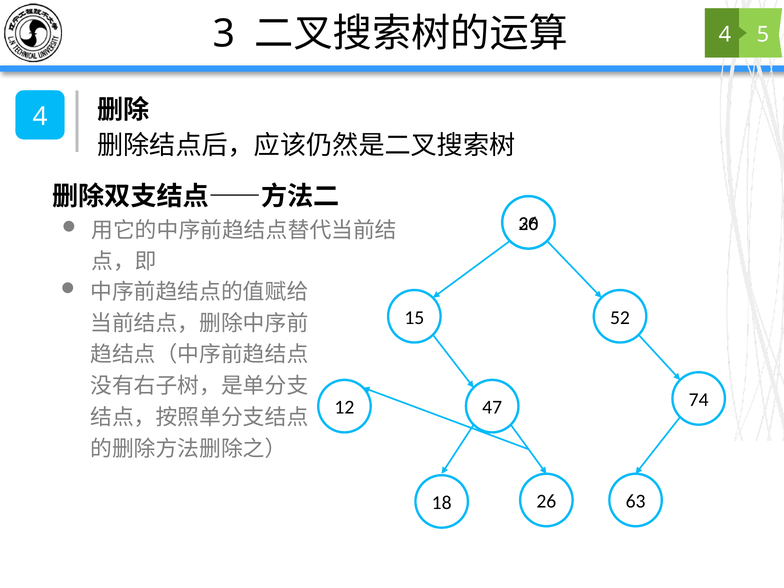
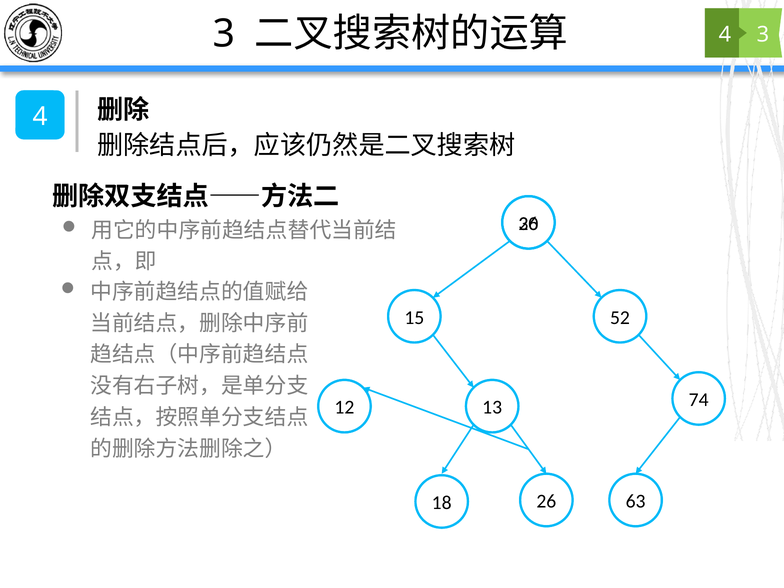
5: 5 -> 3 (763, 34)
47: 47 -> 13 (492, 407)
